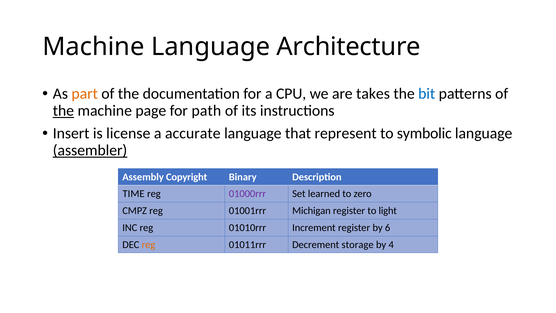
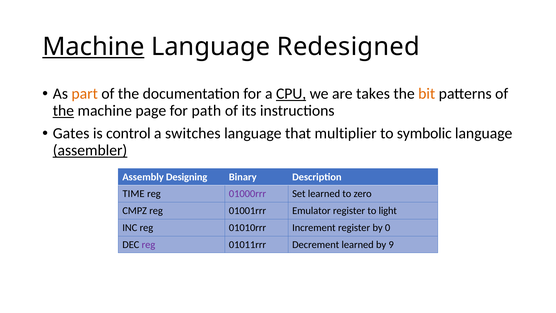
Machine underline: none -> present (93, 47)
Architecture: Architecture -> Redesigned (348, 47)
CPU underline: none -> present (291, 94)
bit colour: blue -> orange (427, 94)
Insert: Insert -> Gates (71, 133)
license: license -> control (128, 133)
accurate: accurate -> switches (193, 133)
represent: represent -> multiplier (346, 133)
Copyright: Copyright -> Designing (187, 177)
Michigan: Michigan -> Emulator (311, 211)
6: 6 -> 0 (388, 228)
reg colour: orange -> purple (148, 244)
Decrement storage: storage -> learned (358, 244)
4: 4 -> 9 (391, 244)
